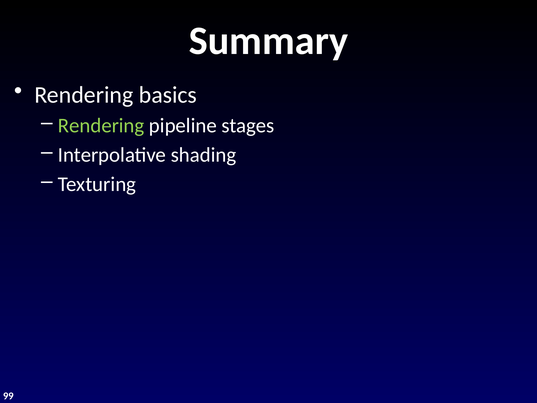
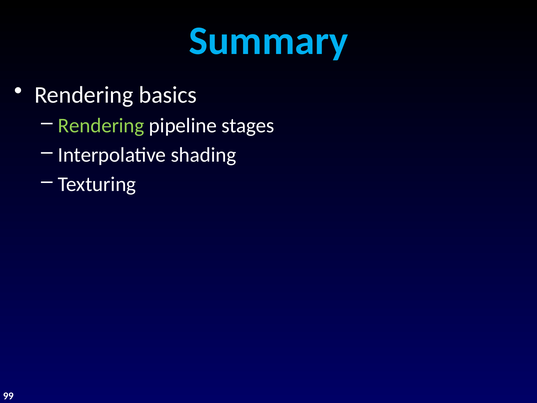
Summary colour: white -> light blue (268, 41)
